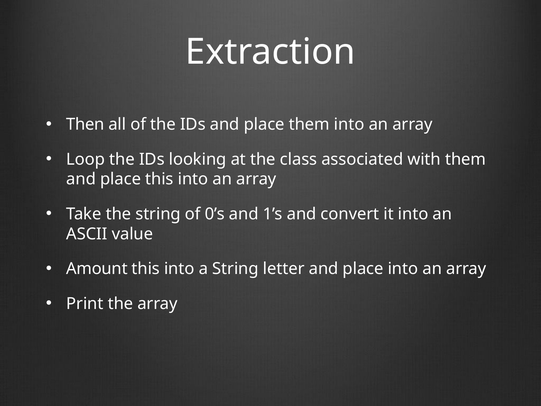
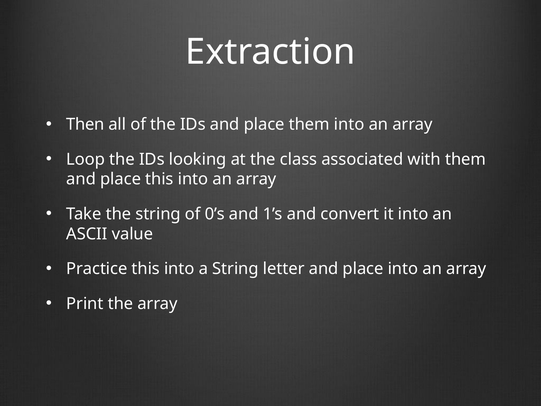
Amount: Amount -> Practice (97, 269)
